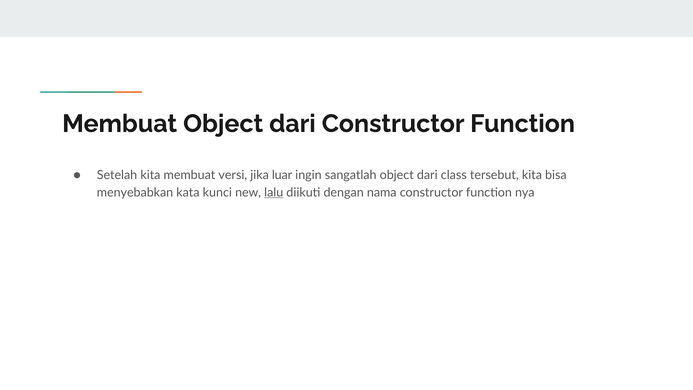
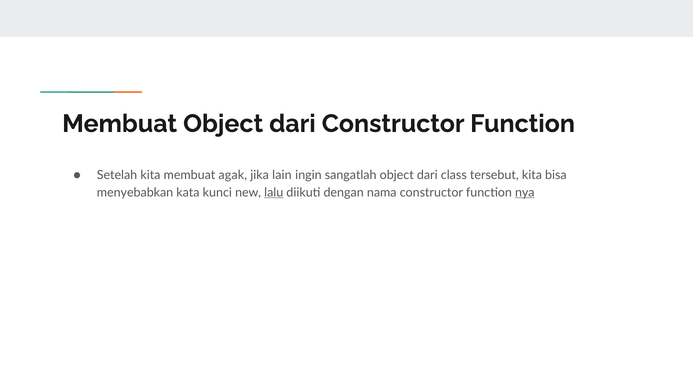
versi: versi -> agak (233, 175)
luar: luar -> lain (282, 175)
nya underline: none -> present (525, 192)
